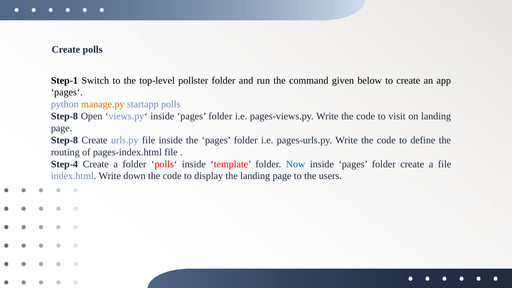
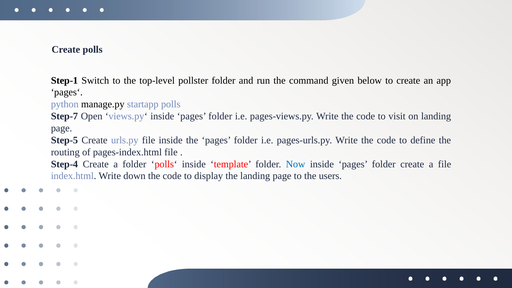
manage.py colour: orange -> black (103, 104)
Step-8: Step-8 -> Step-7 (64, 116)
Step-8: Step-8 -> Step-5 (64, 140)
